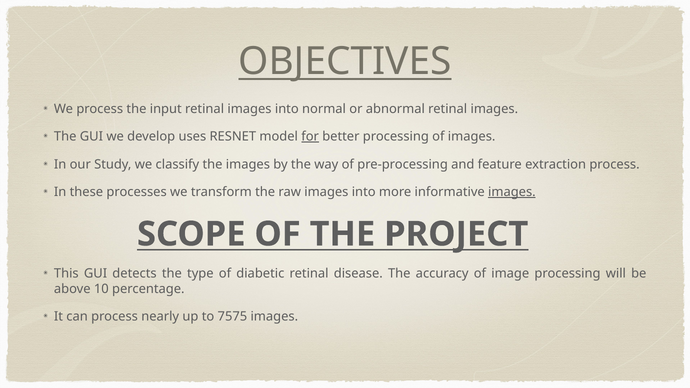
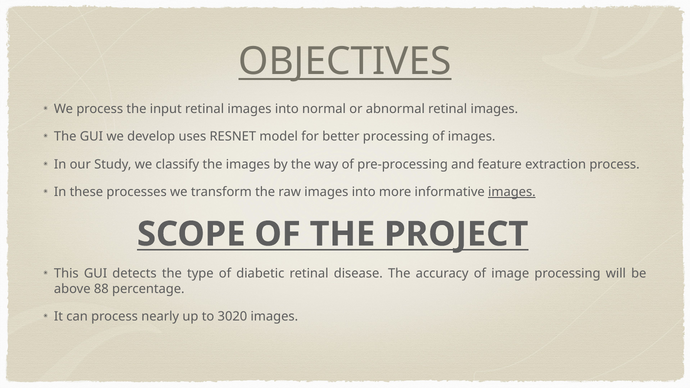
for underline: present -> none (310, 137)
10: 10 -> 88 (101, 289)
7575: 7575 -> 3020 (232, 317)
